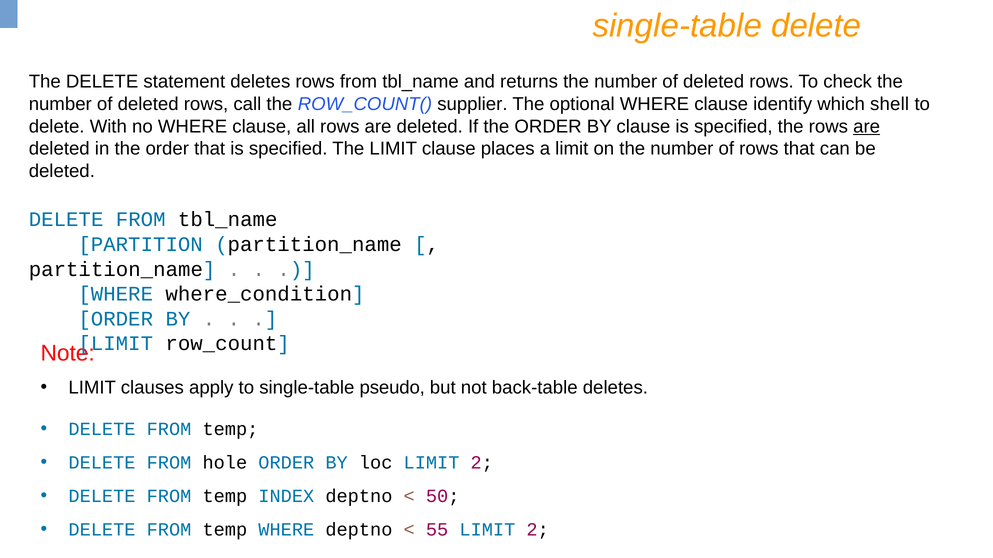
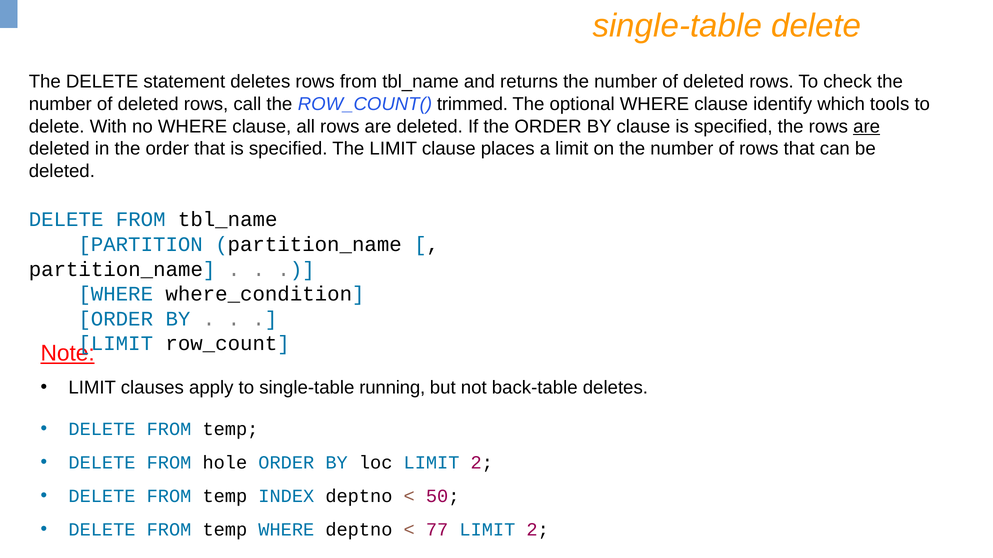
supplier: supplier -> trimmed (472, 104)
shell: shell -> tools (890, 104)
Note underline: none -> present (68, 354)
pseudo: pseudo -> running (392, 388)
55: 55 -> 77 (437, 530)
